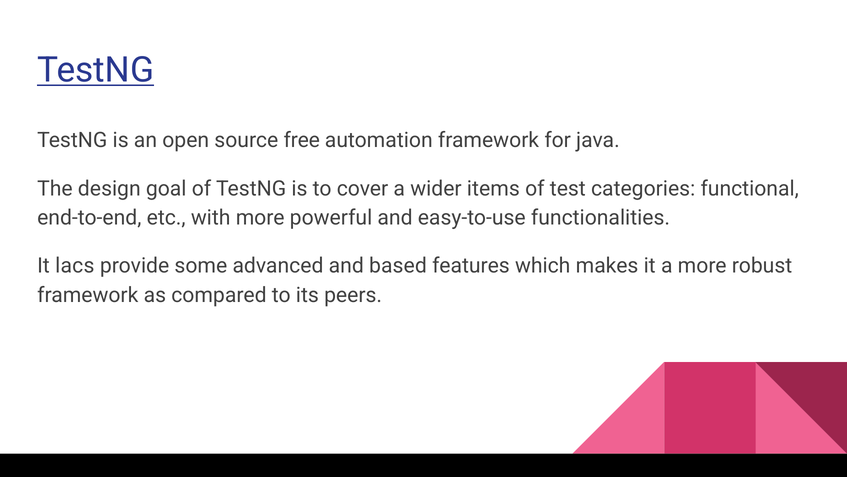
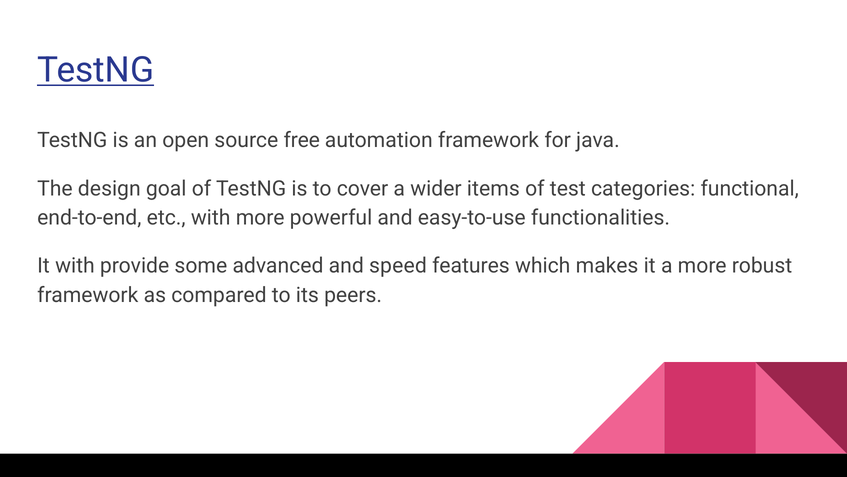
It lacs: lacs -> with (75, 266)
based: based -> speed (398, 266)
